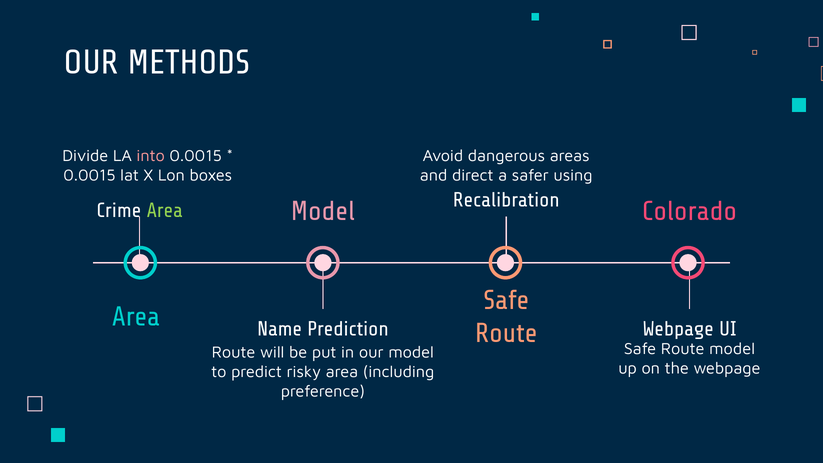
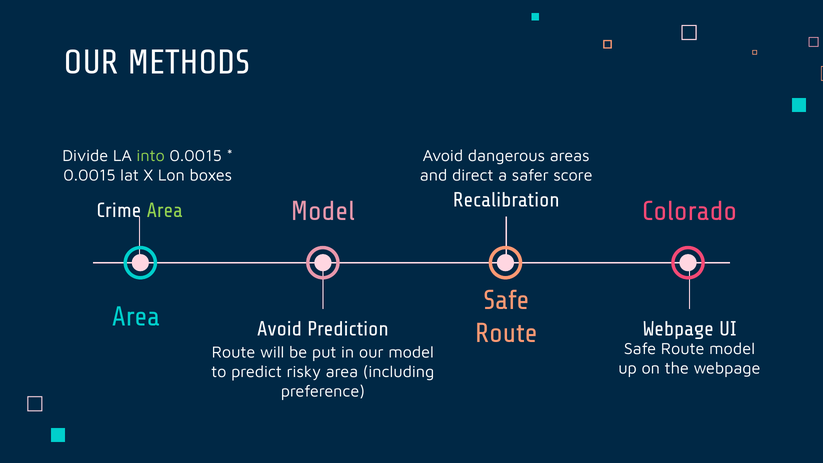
into colour: pink -> light green (151, 156)
using: using -> score (573, 175)
Name: Name -> Avoid (280, 329)
